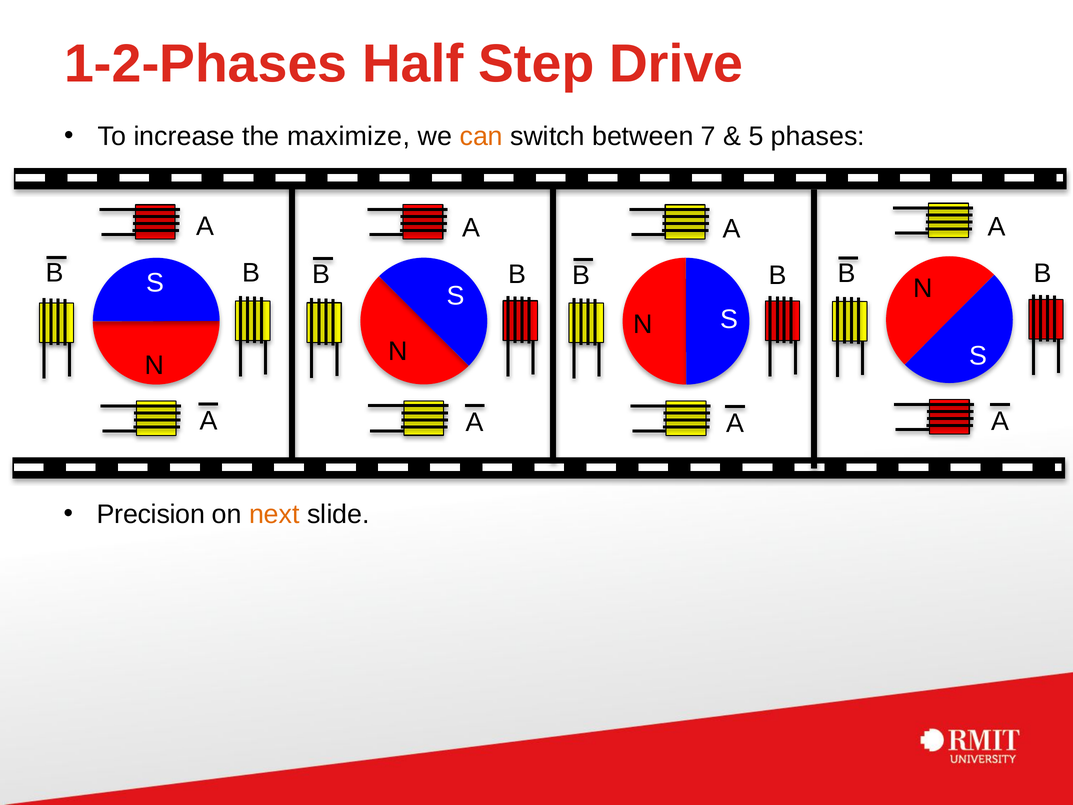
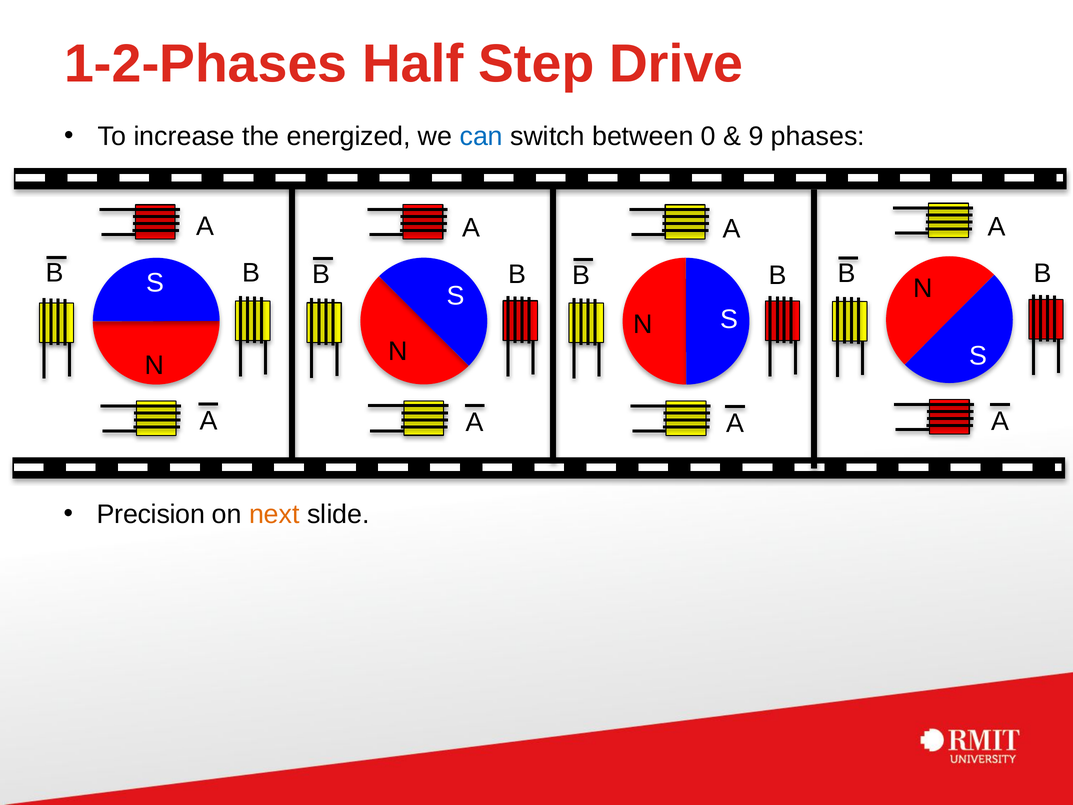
maximize: maximize -> energized (349, 136)
can colour: orange -> blue (481, 136)
7: 7 -> 0 (708, 136)
5: 5 -> 9 (756, 136)
